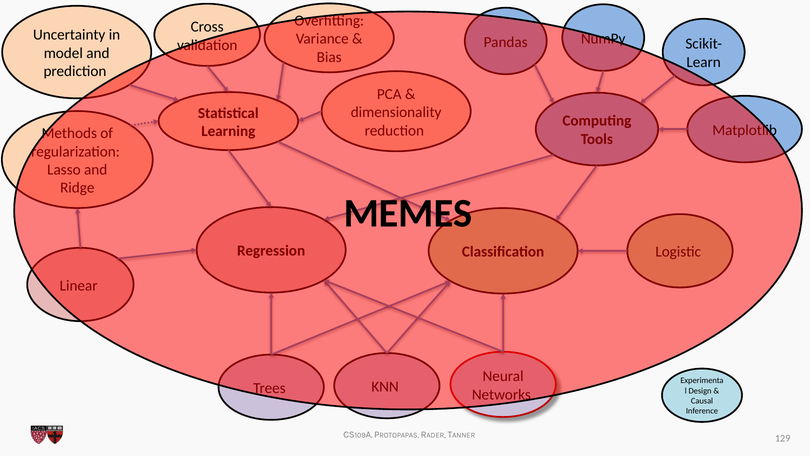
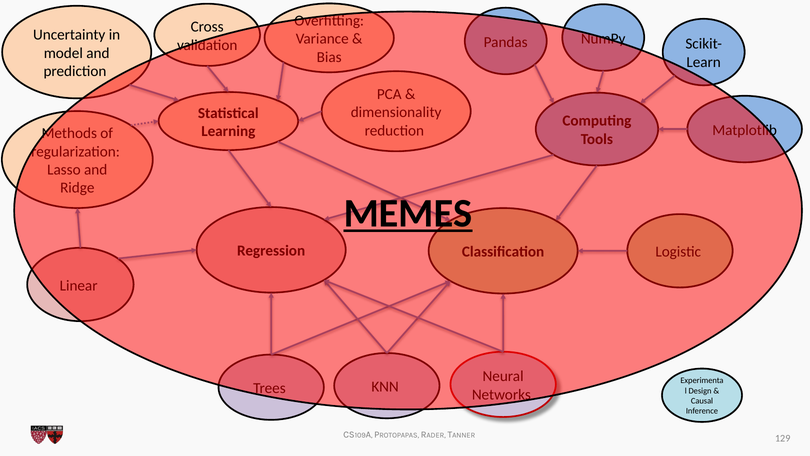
MEMES underline: none -> present (408, 213)
